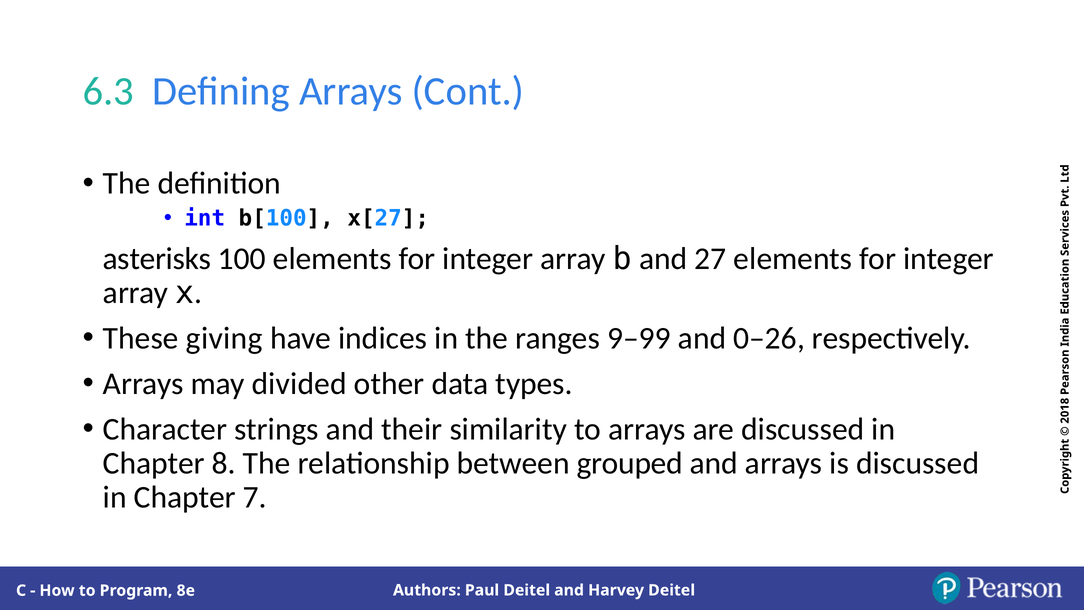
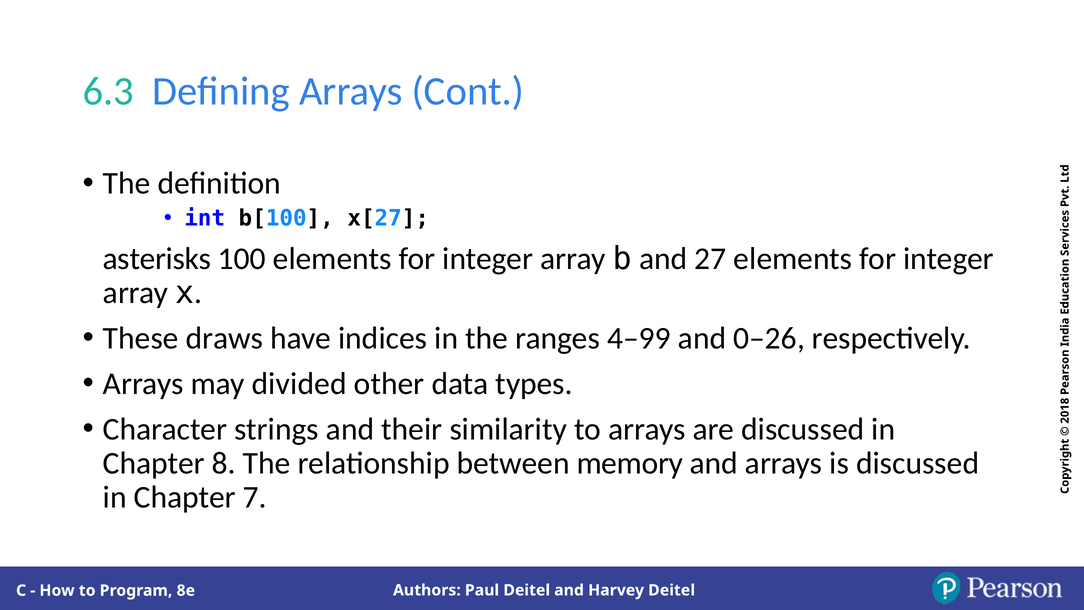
giving: giving -> draws (224, 338)
9–99: 9–99 -> 4–99 (639, 338)
grouped: grouped -> memory (630, 463)
